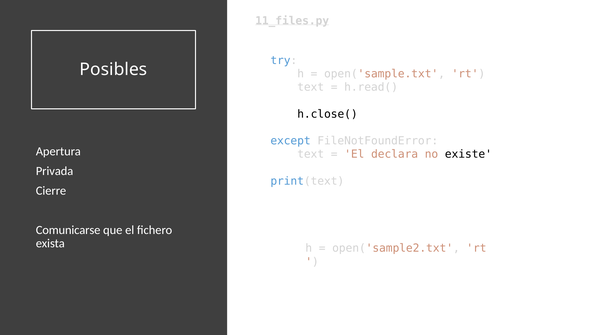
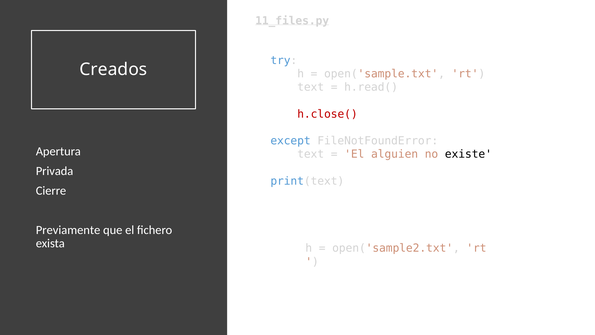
Posibles: Posibles -> Creados (113, 70)
h.close( colour: black -> red (327, 114)
declara: declara -> alguien (395, 154)
Comunicarse: Comunicarse -> Previamente (68, 230)
